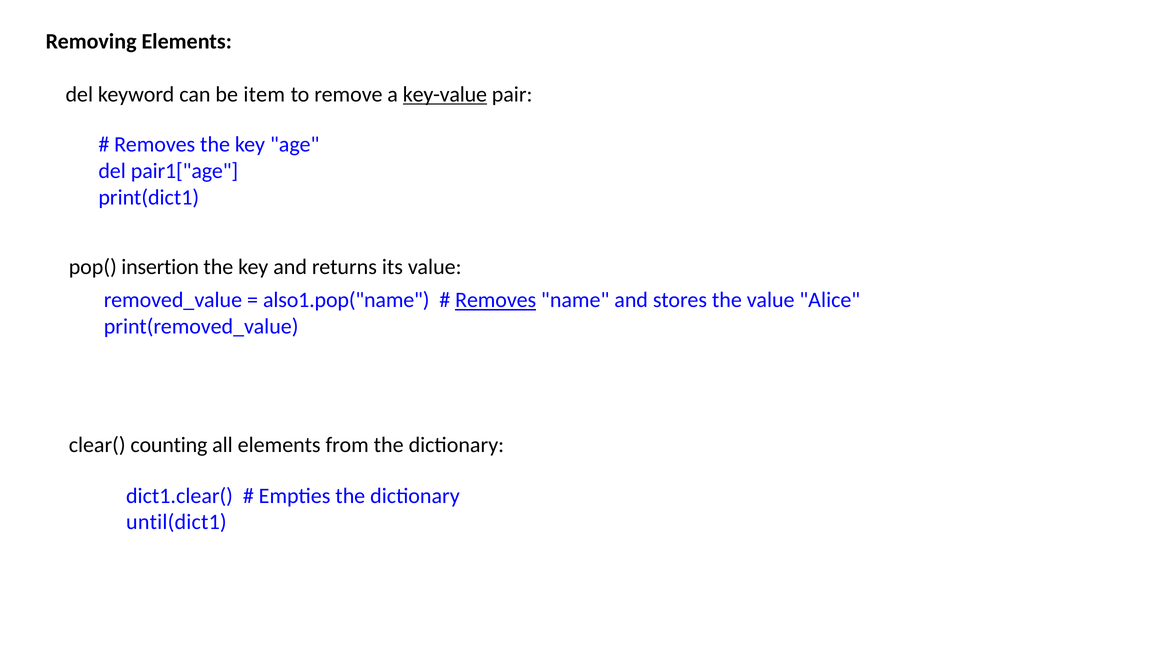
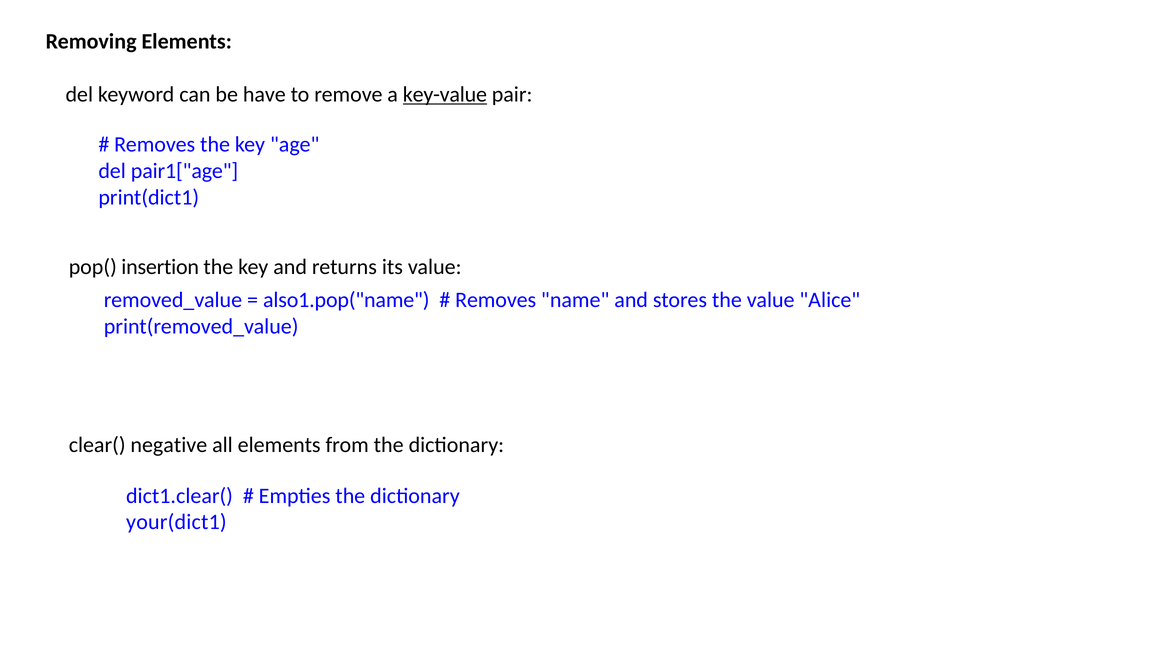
item: item -> have (264, 95)
Removes underline: present -> none (496, 300)
counting: counting -> negative (169, 445)
until(dict1: until(dict1 -> your(dict1 (176, 522)
